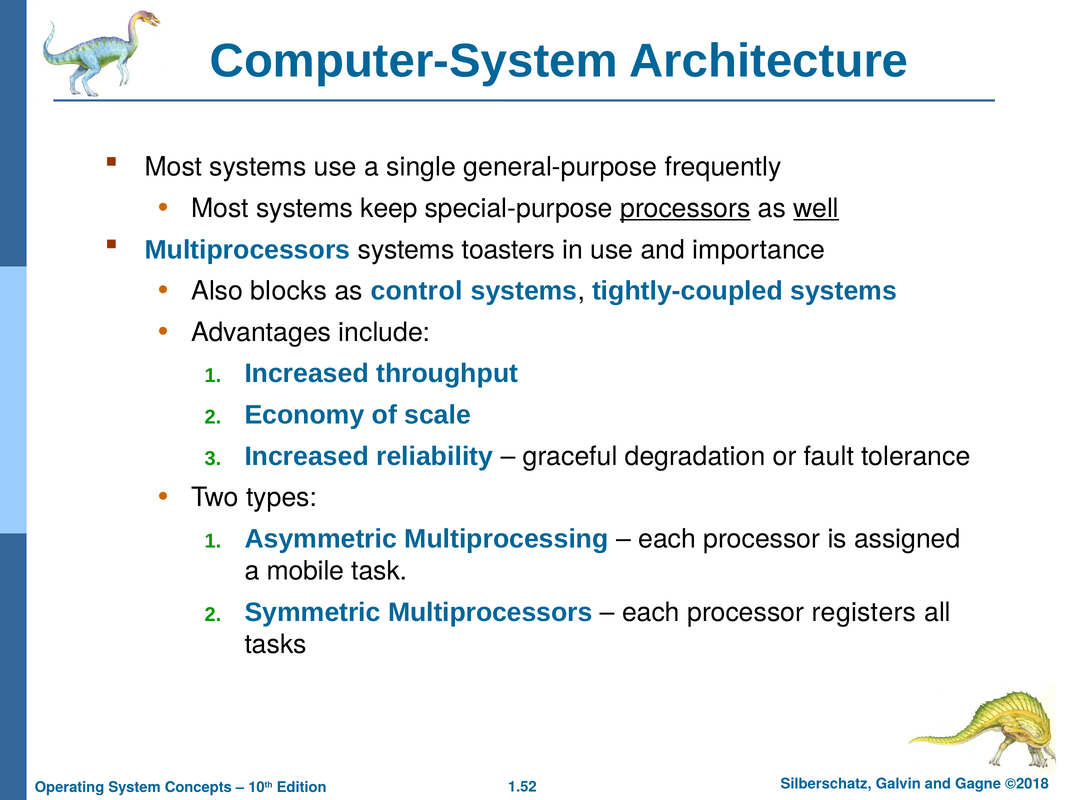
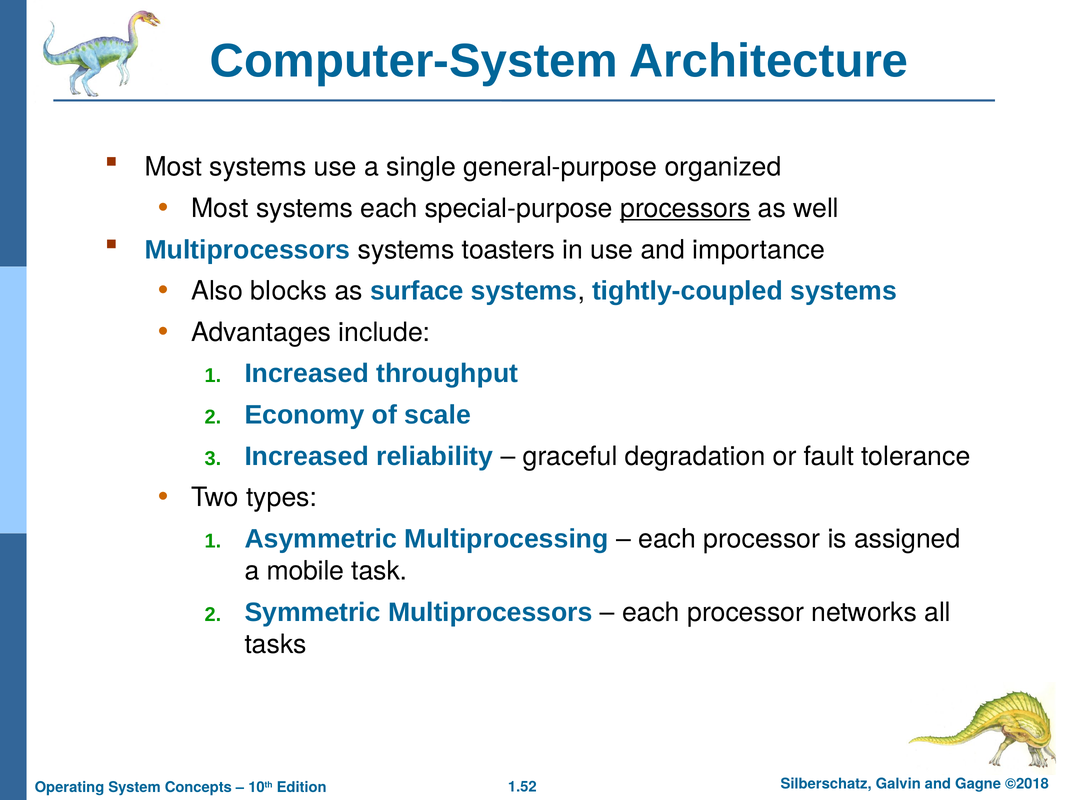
frequently: frequently -> organized (723, 167)
systems keep: keep -> each (389, 208)
well underline: present -> none (816, 208)
control: control -> surface (417, 291)
registers: registers -> networks (864, 612)
